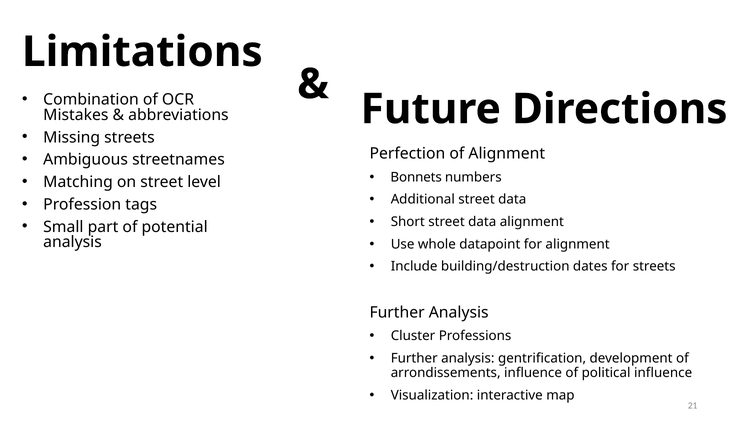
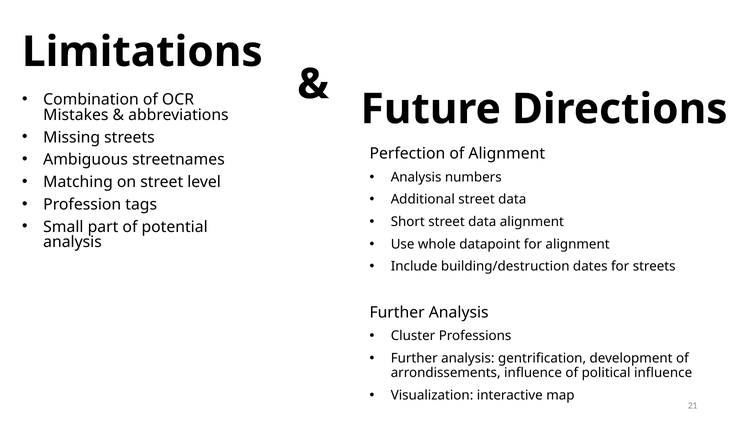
Bonnets: Bonnets -> Analysis (416, 177)
